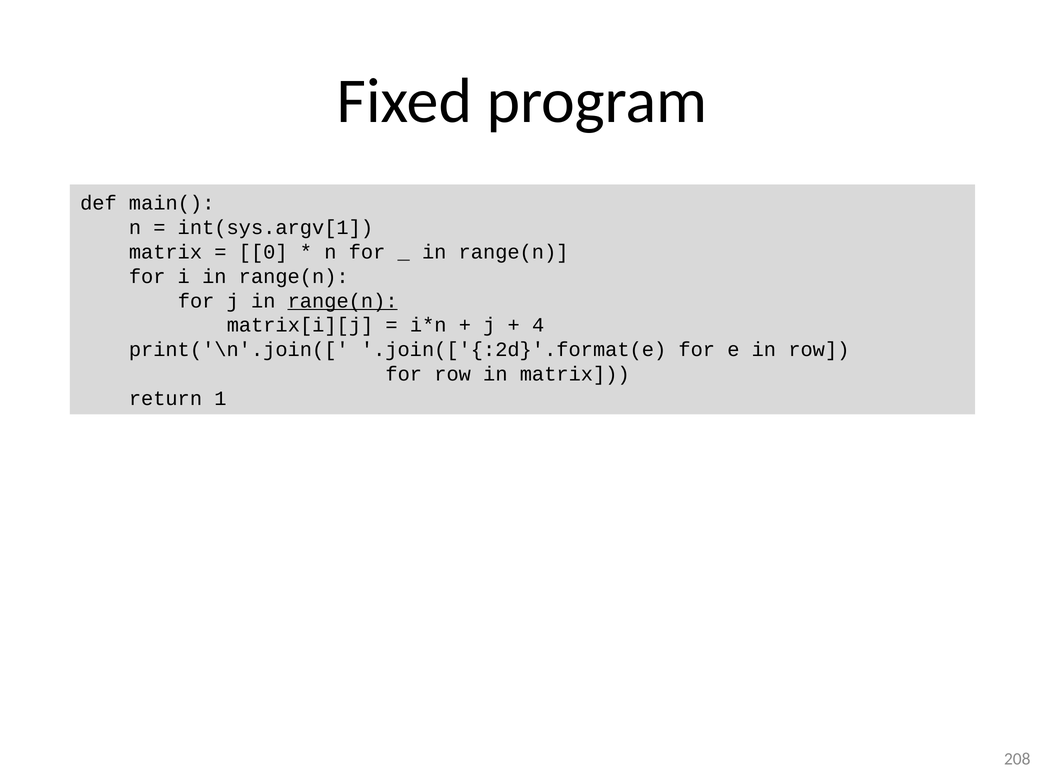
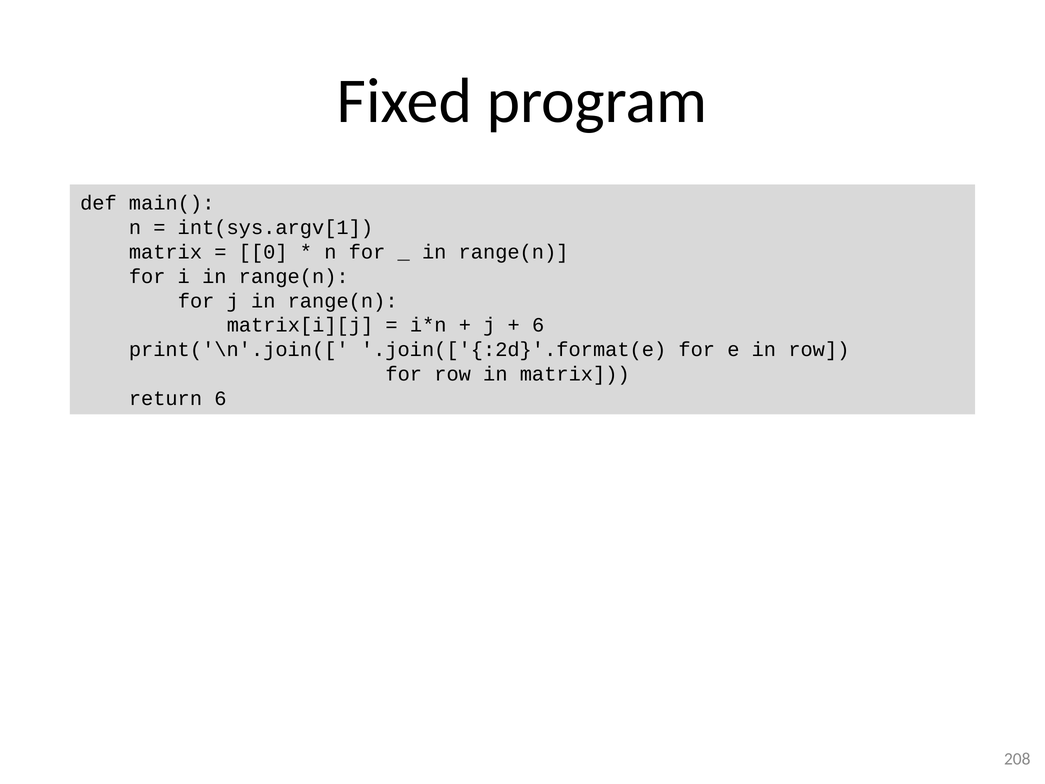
range(n underline: present -> none (343, 301)
4: 4 -> 6 (538, 325)
return 1: 1 -> 6 (220, 398)
